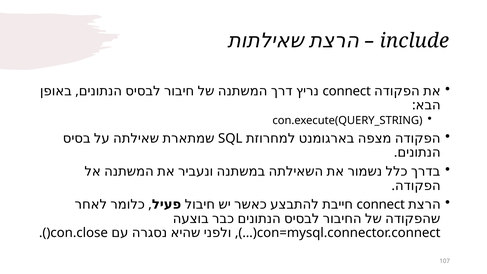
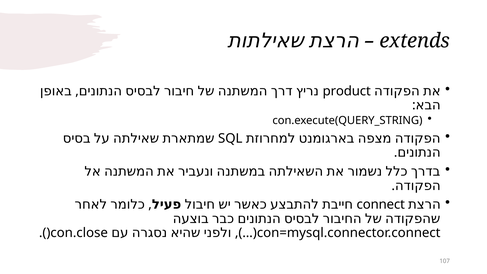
include: include -> extends (415, 41)
connect: connect -> product (347, 91)
